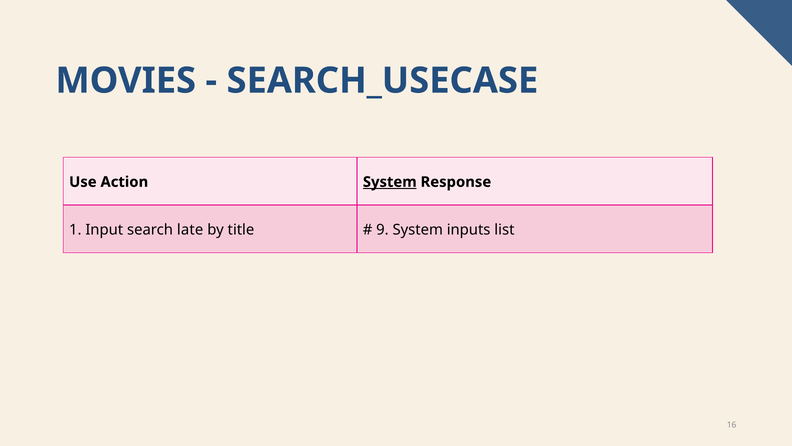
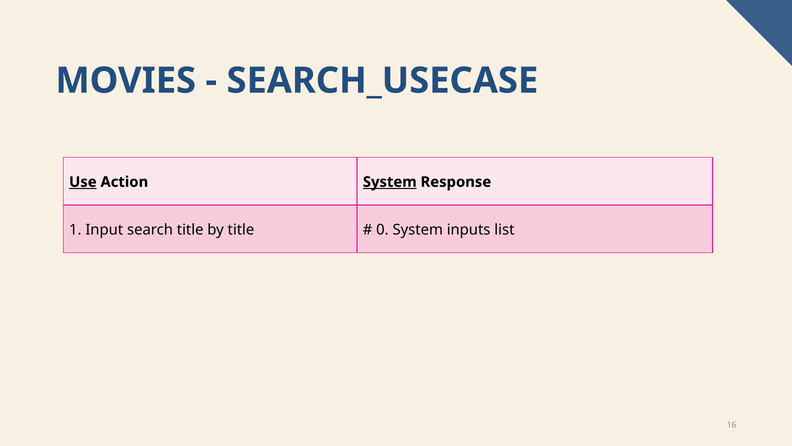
Use underline: none -> present (83, 182)
search late: late -> title (190, 230)
9: 9 -> 0 (382, 230)
